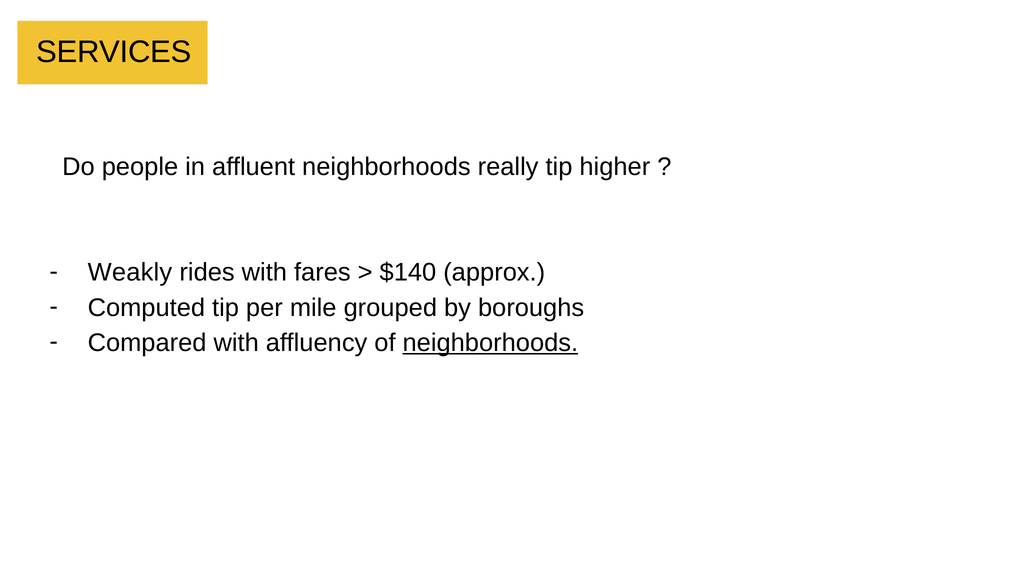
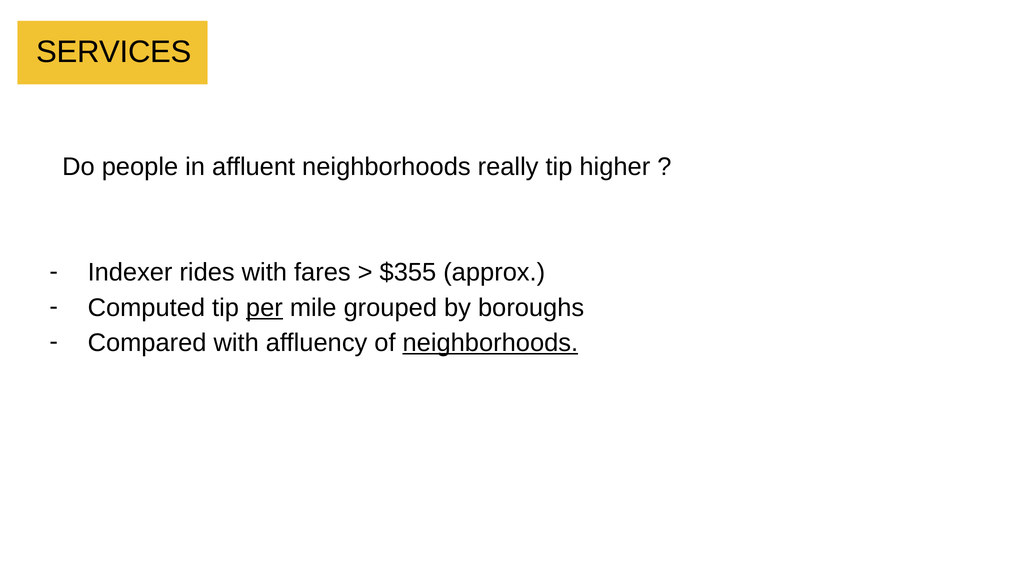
Weakly: Weakly -> Indexer (130, 273)
$140: $140 -> $355 (408, 273)
per underline: none -> present (264, 308)
